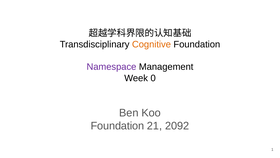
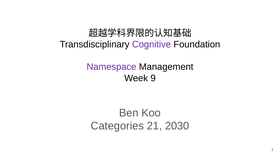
Cognitive colour: orange -> purple (151, 44)
0: 0 -> 9 (153, 78)
Foundation: Foundation -> Categories (117, 126)
2092: 2092 -> 2030 (177, 126)
